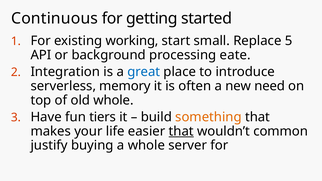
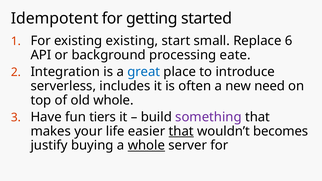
Continuous: Continuous -> Idempotent (55, 18)
existing working: working -> existing (132, 41)
5: 5 -> 6 (289, 41)
memory: memory -> includes (125, 86)
something colour: orange -> purple (208, 117)
common: common -> becomes (281, 131)
whole underline: none -> present (146, 145)
